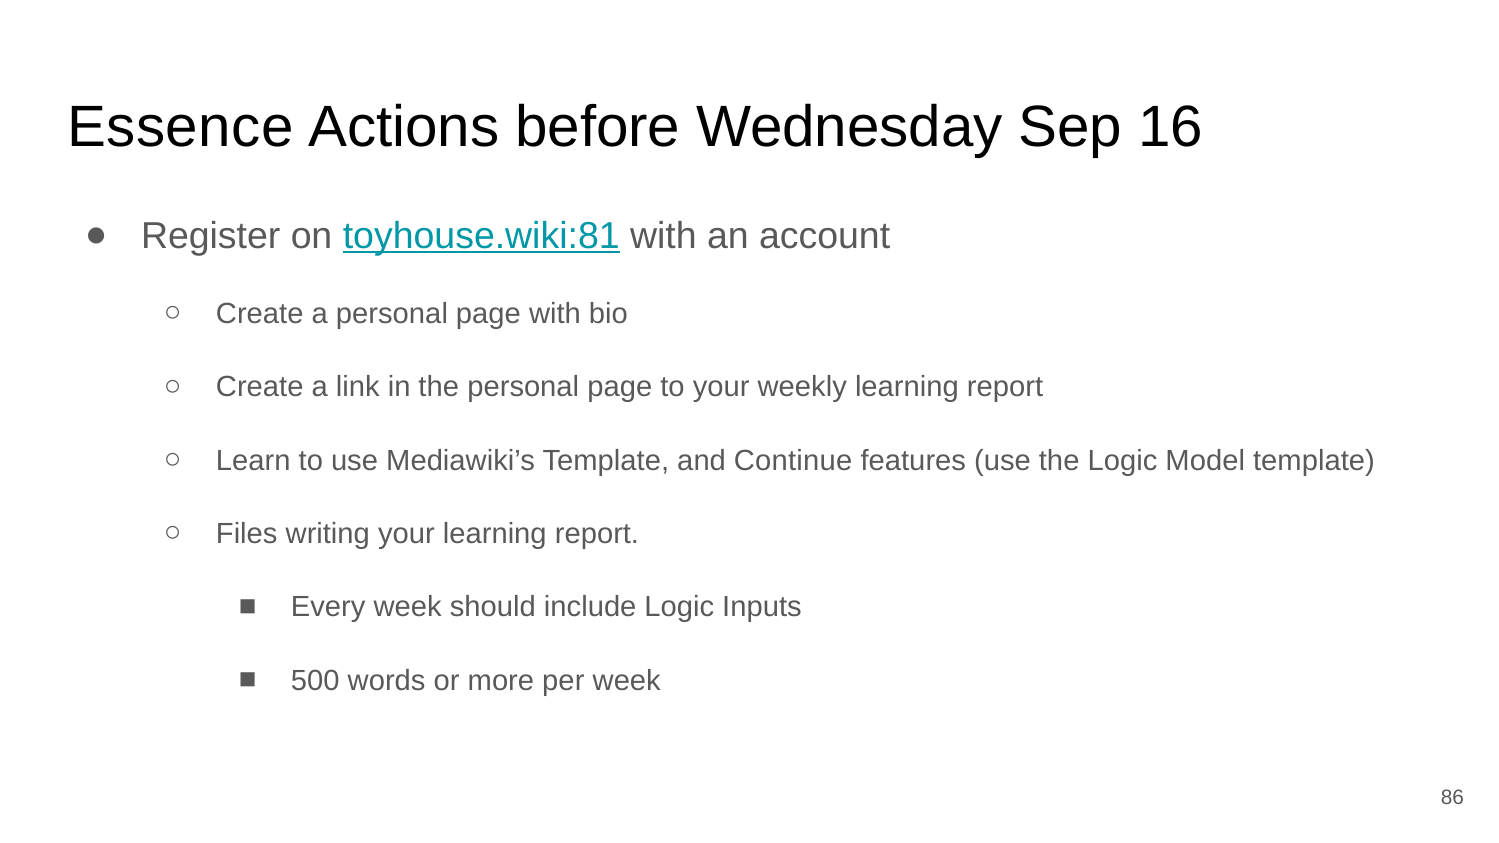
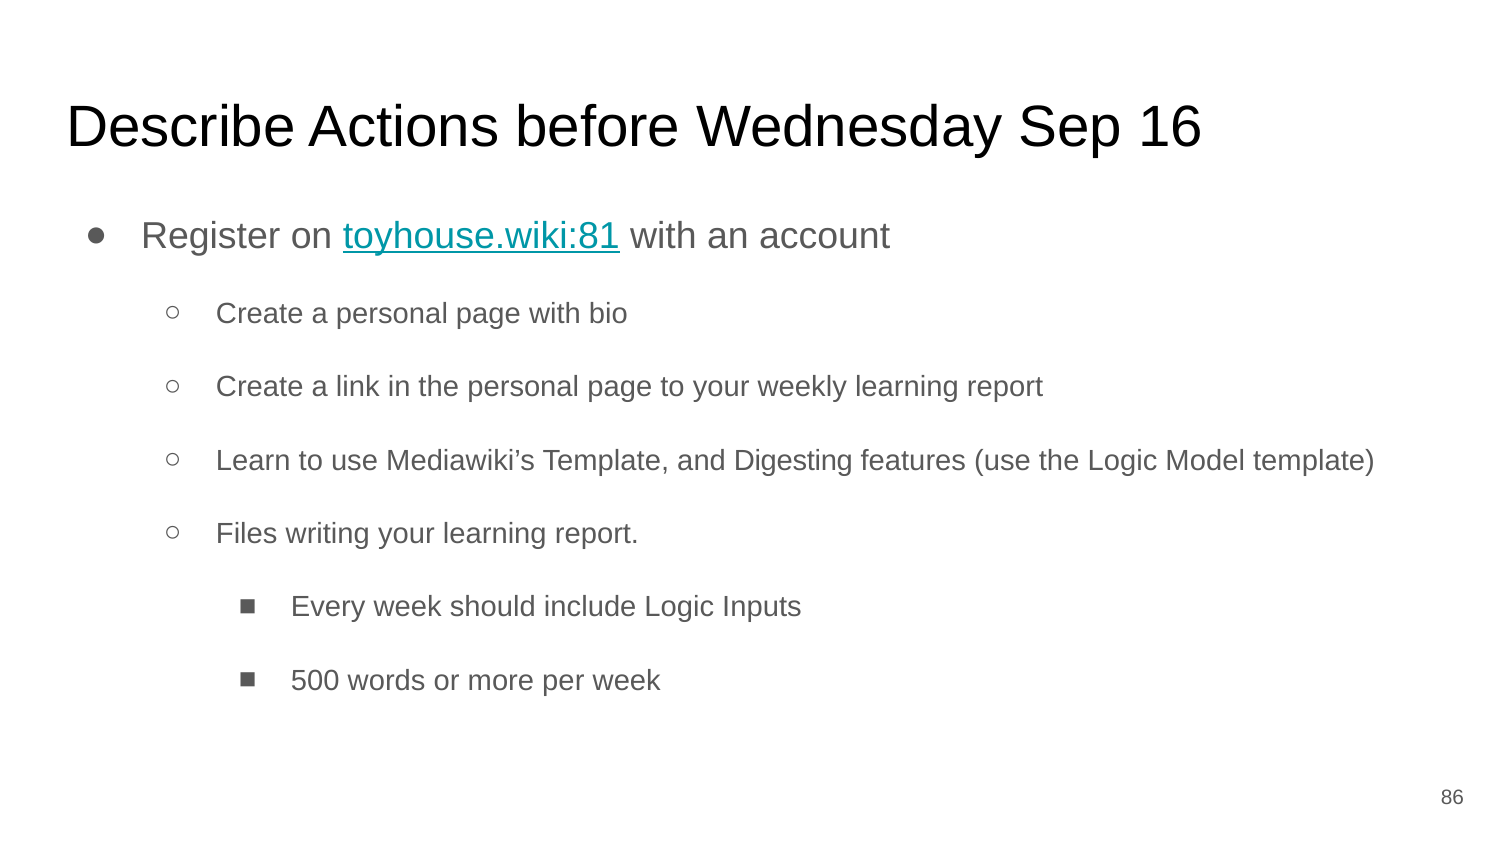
Essence: Essence -> Describe (181, 127)
Continue: Continue -> Digesting (793, 461)
